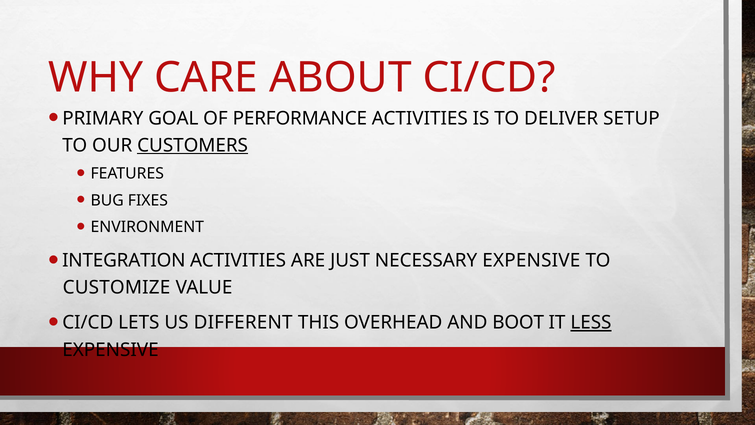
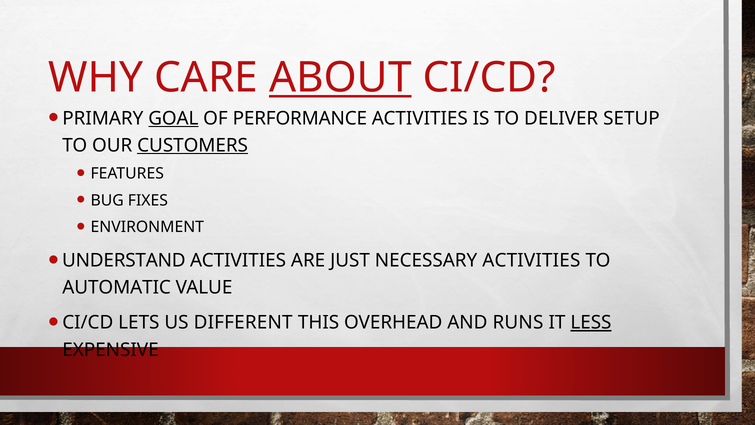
ABOUT underline: none -> present (340, 78)
GOAL underline: none -> present (173, 118)
INTEGRATION: INTEGRATION -> UNDERSTAND (124, 260)
NECESSARY EXPENSIVE: EXPENSIVE -> ACTIVITIES (531, 260)
CUSTOMIZE: CUSTOMIZE -> AUTOMATIC (117, 287)
BOOT: BOOT -> RUNS (518, 322)
